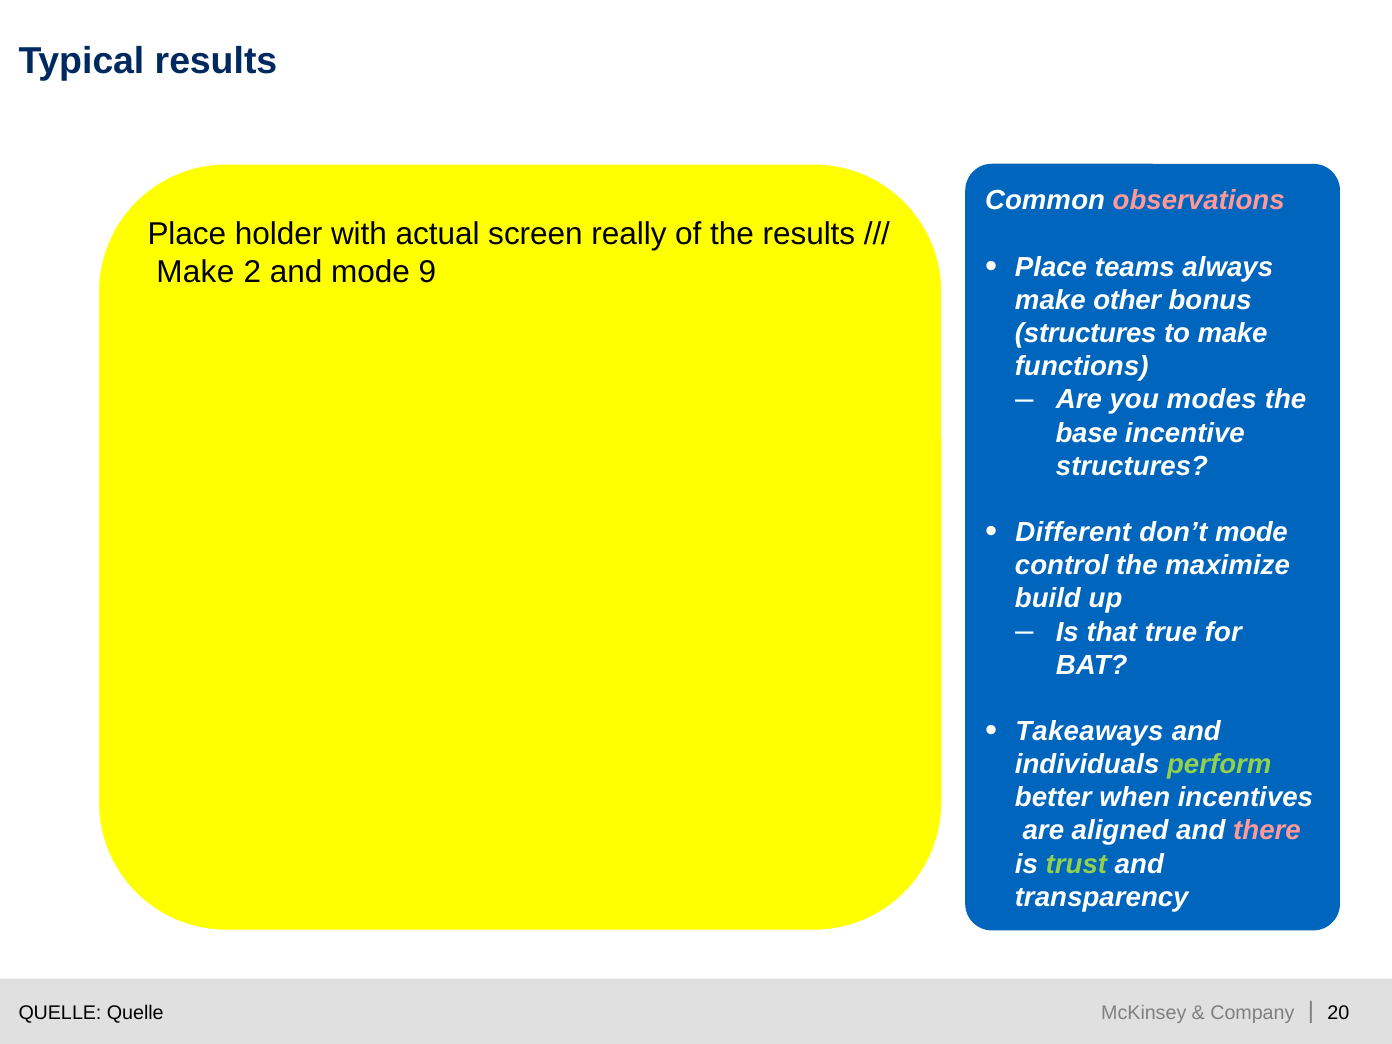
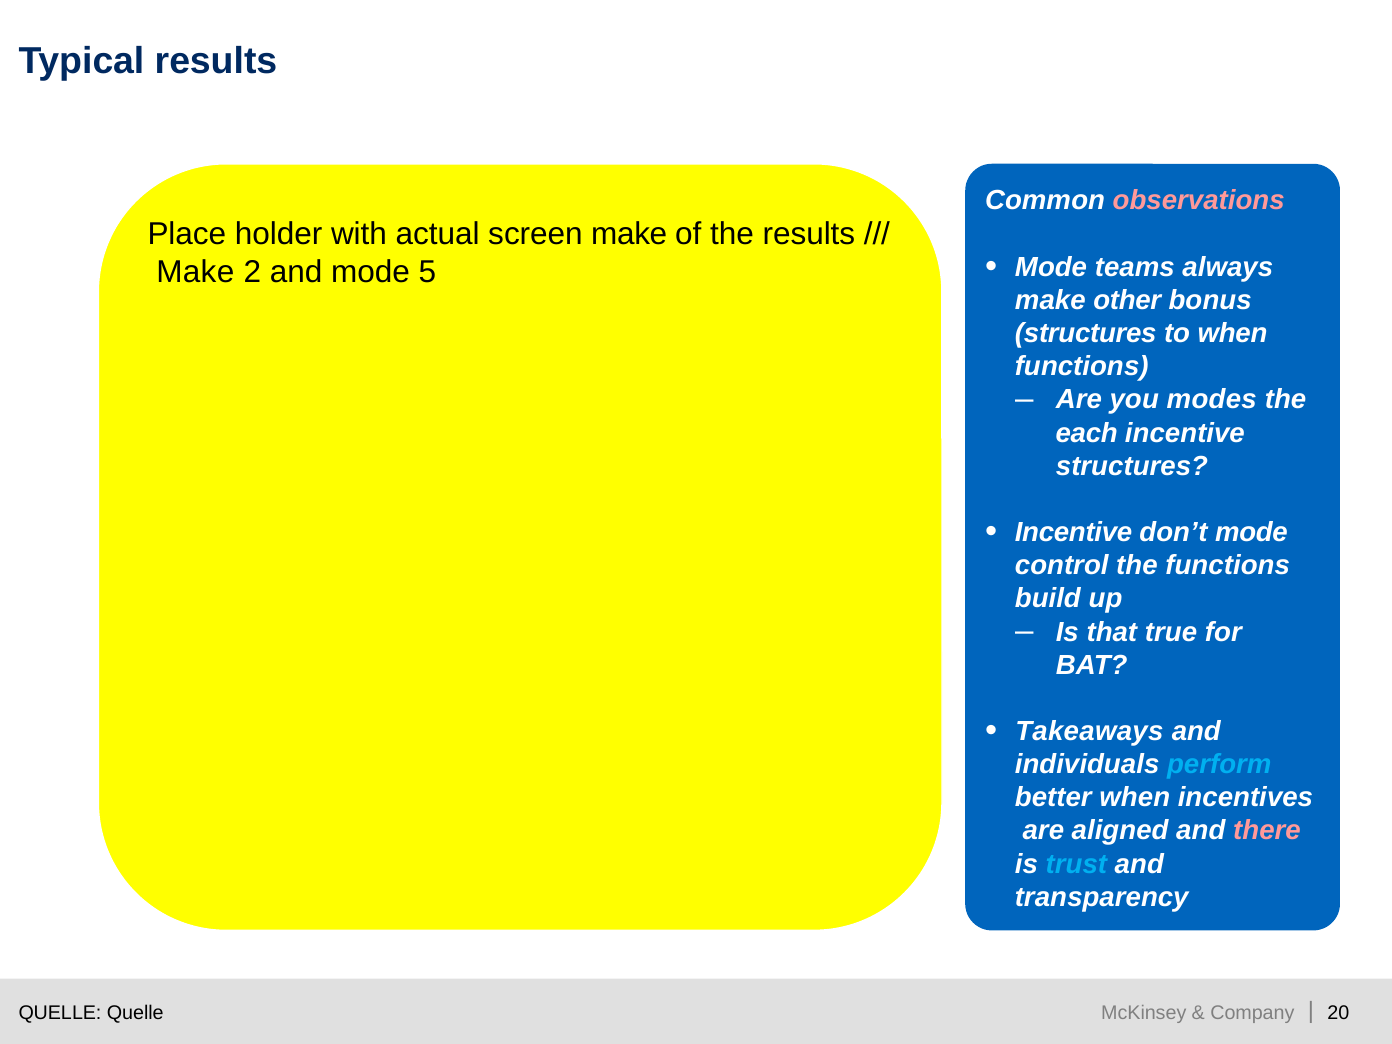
screen really: really -> make (629, 234)
Place: Place -> Mode (1051, 267)
9: 9 -> 5 (427, 272)
to make: make -> when (1233, 334)
base: base -> each (1087, 433)
Different: Different -> Incentive (1074, 532)
the maximize: maximize -> functions (1228, 566)
perform colour: light green -> light blue (1219, 765)
trust colour: light green -> light blue (1076, 864)
